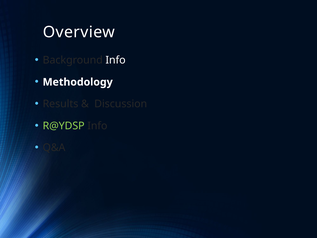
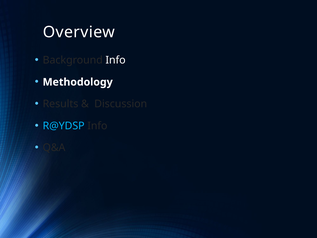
R@YDSP colour: light green -> light blue (64, 126)
